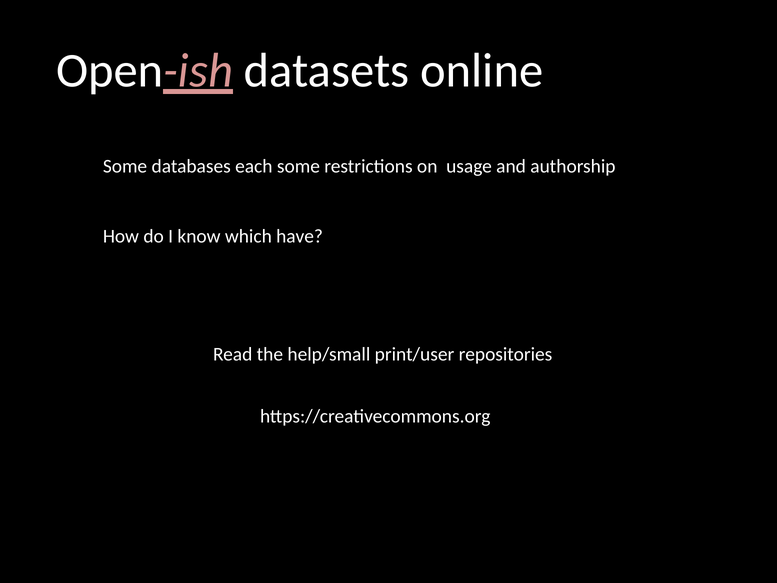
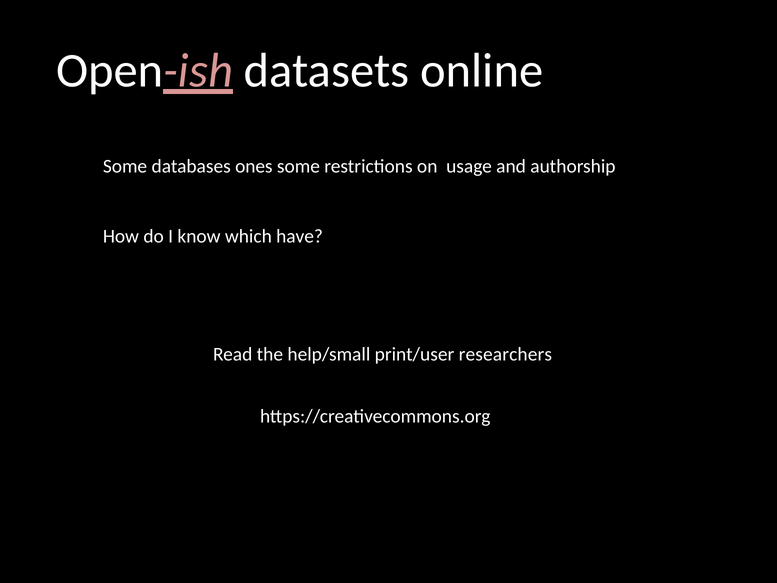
each: each -> ones (254, 166)
repositories: repositories -> researchers (505, 354)
